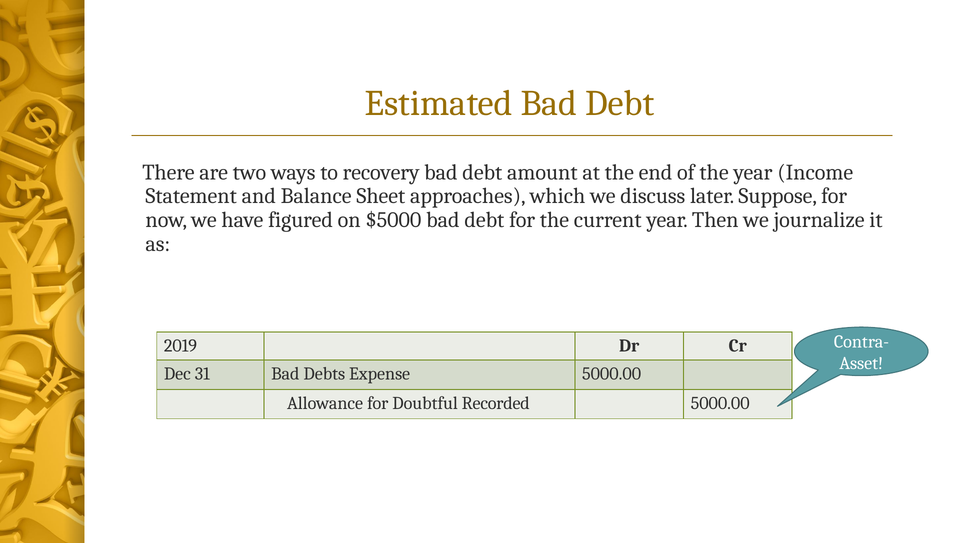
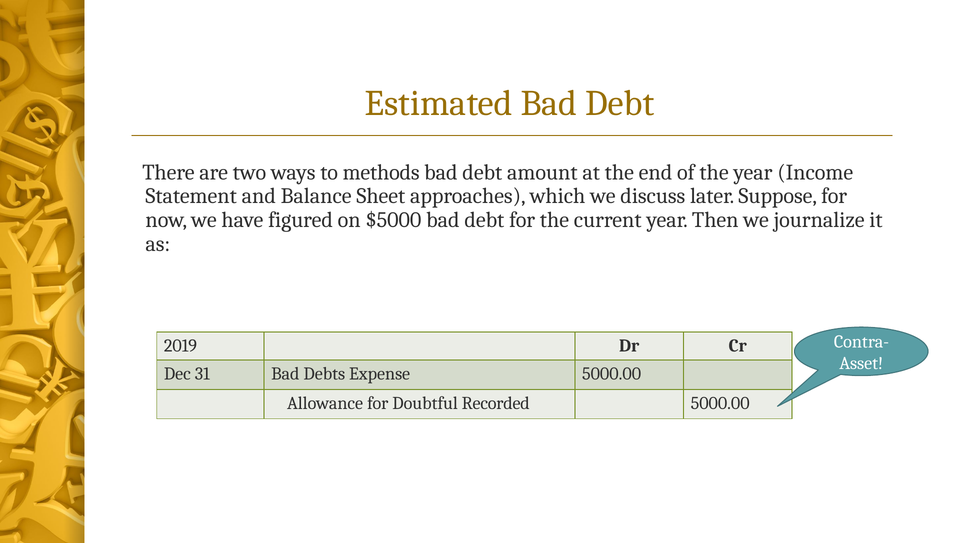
recovery: recovery -> methods (381, 172)
